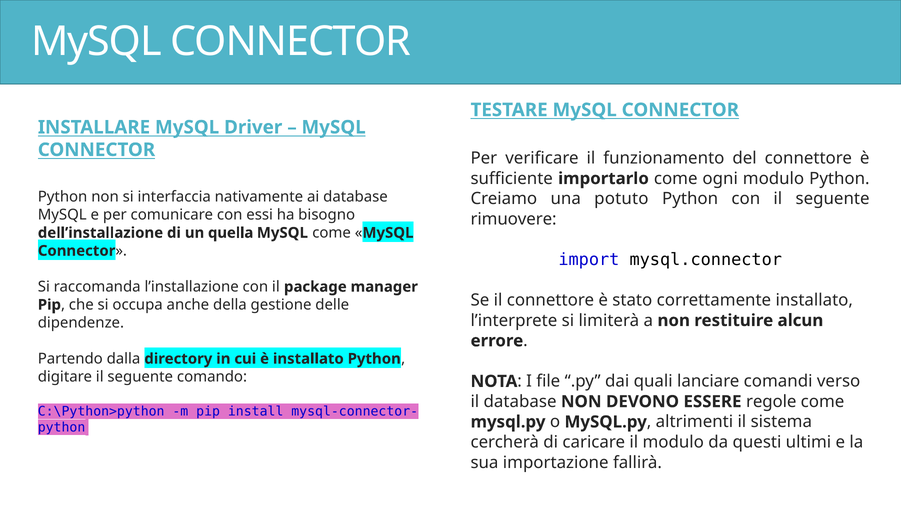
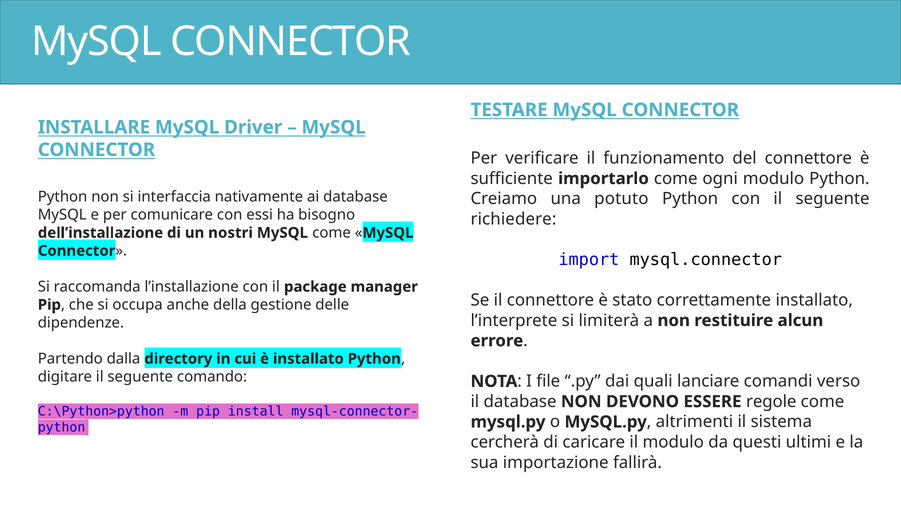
rimuovere: rimuovere -> richiedere (513, 219)
quella: quella -> nostri (231, 233)
